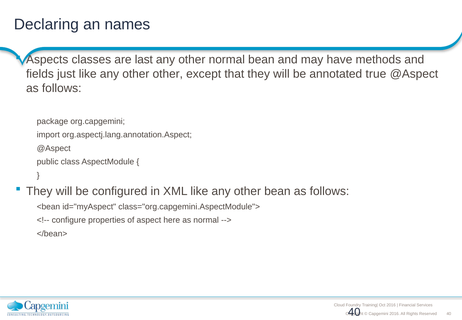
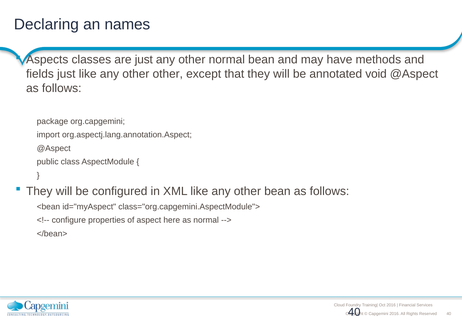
are last: last -> just (144, 60)
true: true -> void (376, 74)
